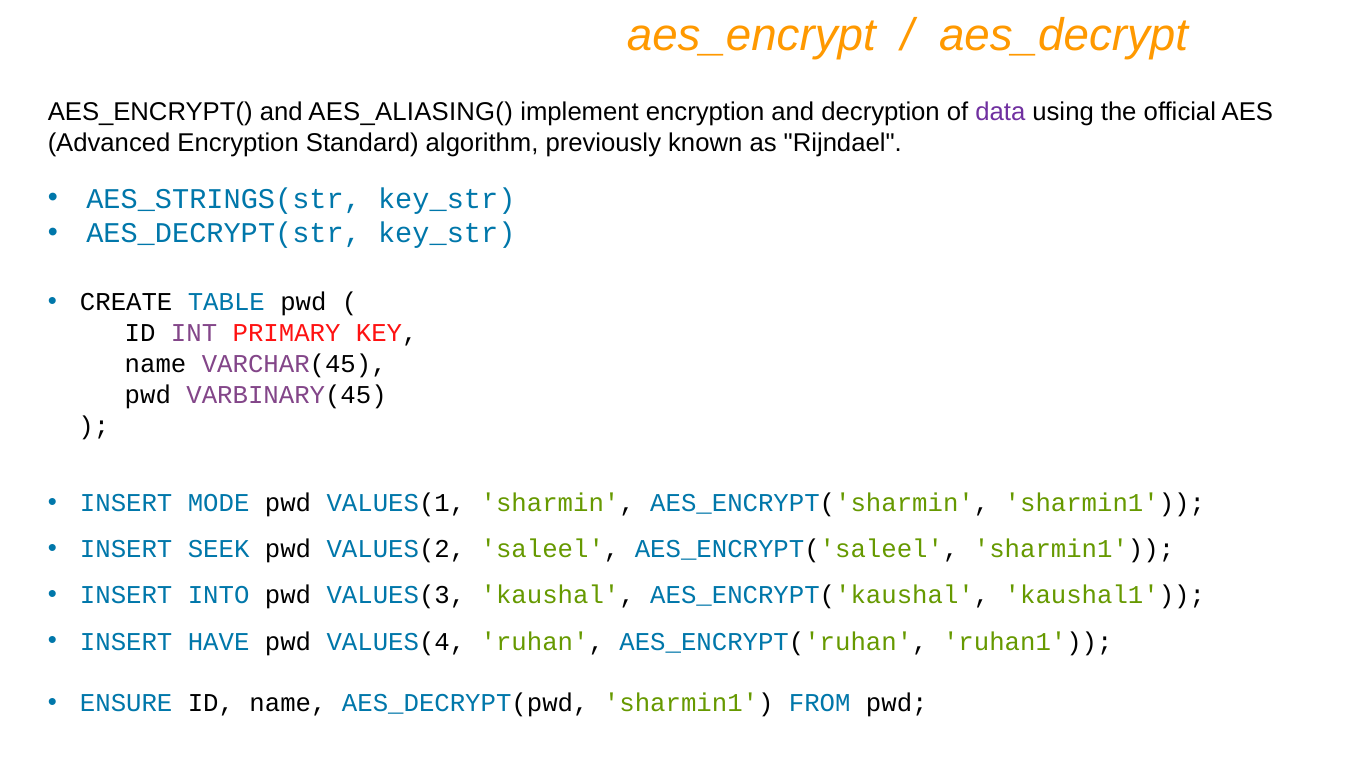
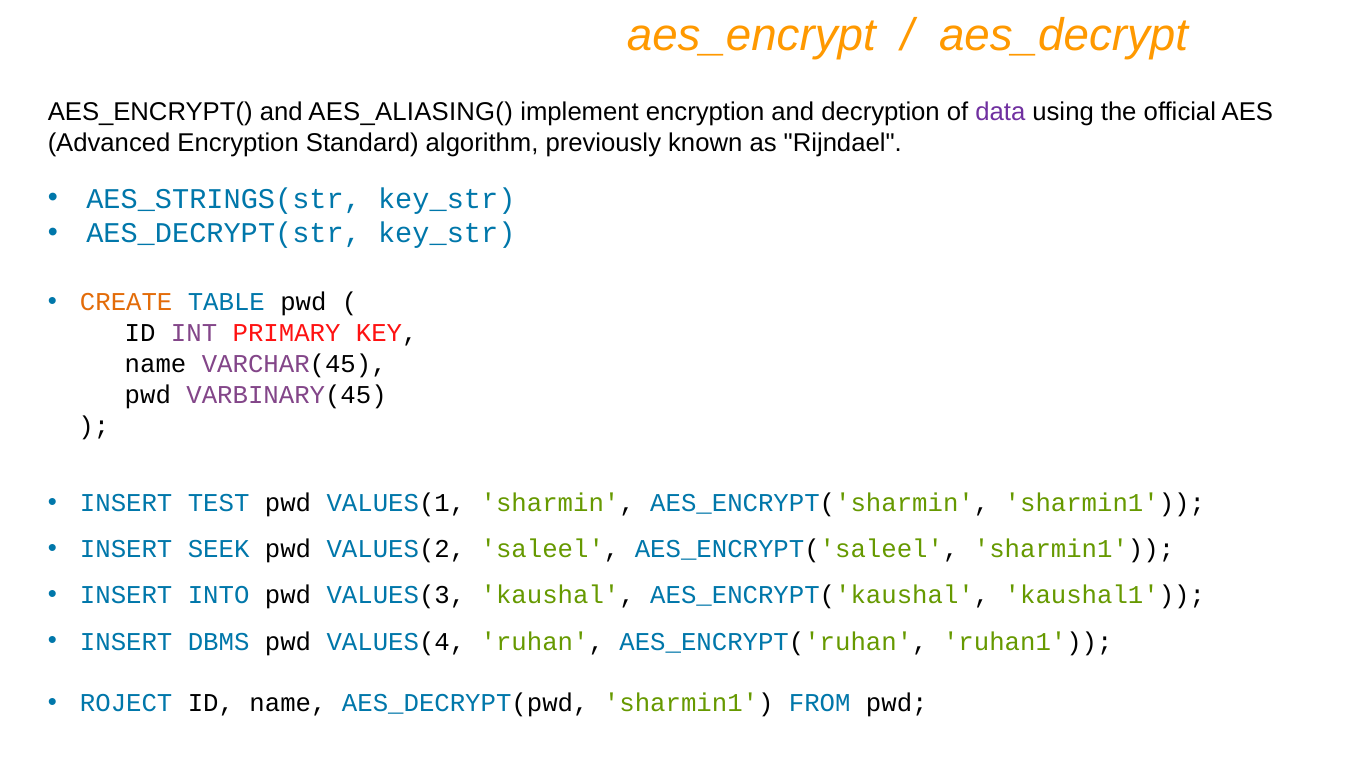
CREATE colour: black -> orange (126, 302)
MODE: MODE -> TEST (219, 503)
HAVE: HAVE -> DBMS (219, 641)
ENSURE: ENSURE -> ROJECT (126, 703)
